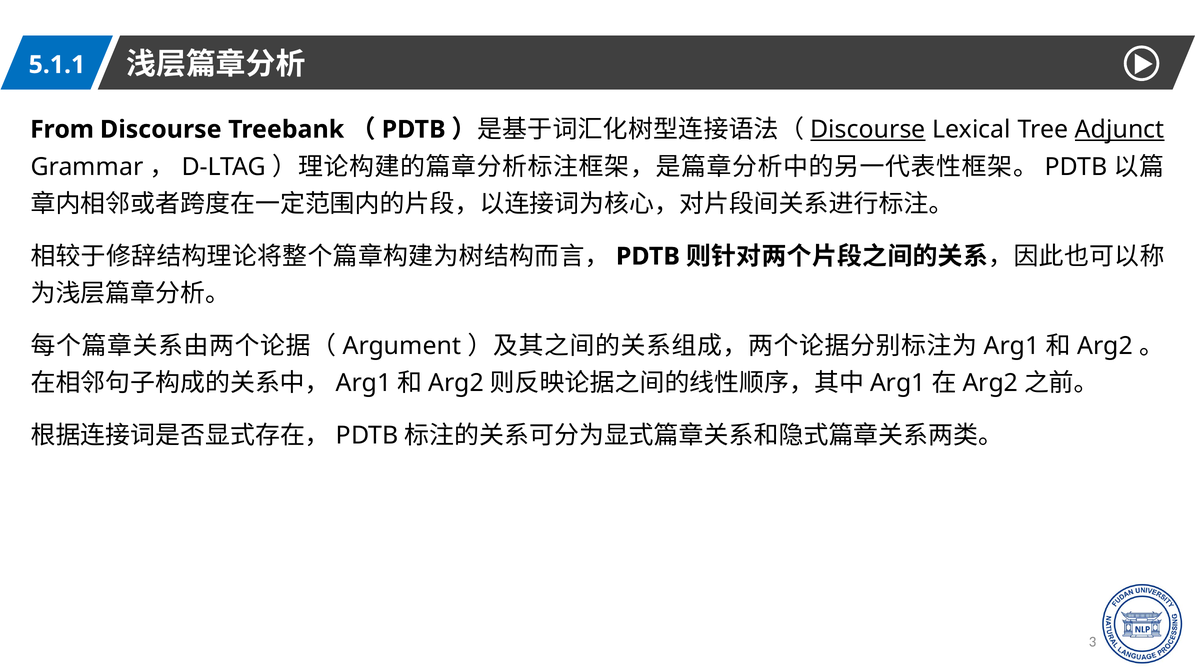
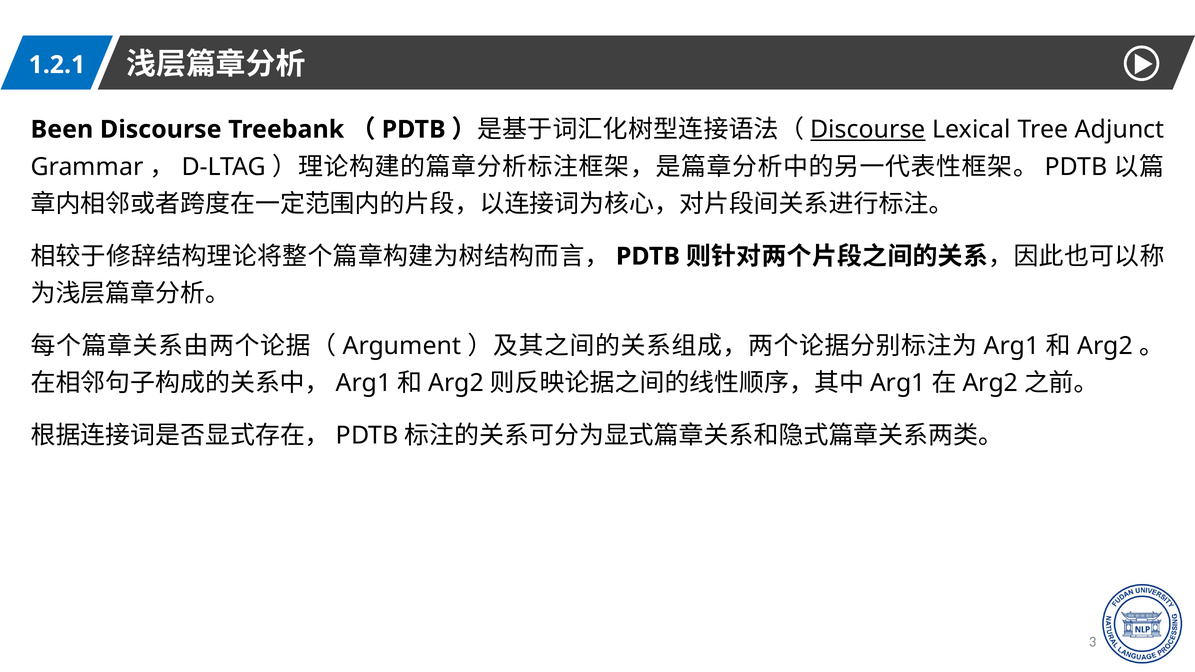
5.1.1: 5.1.1 -> 1.2.1 (57, 65)
From: From -> Been (62, 130)
Adjunct underline: present -> none (1120, 130)
